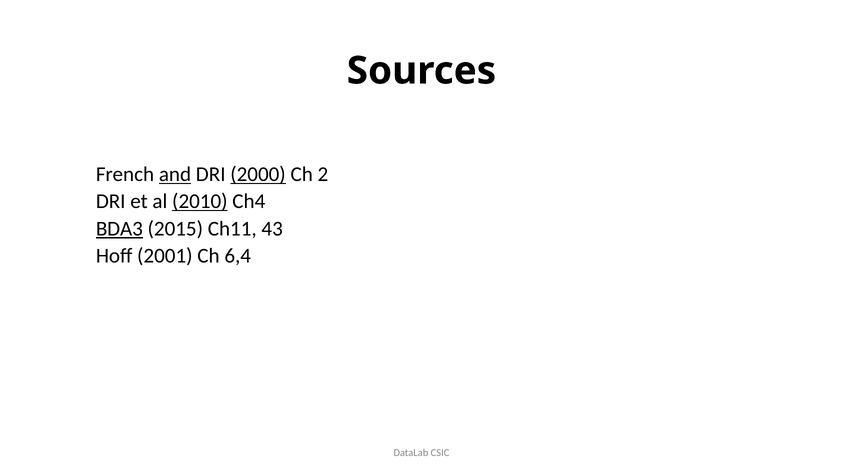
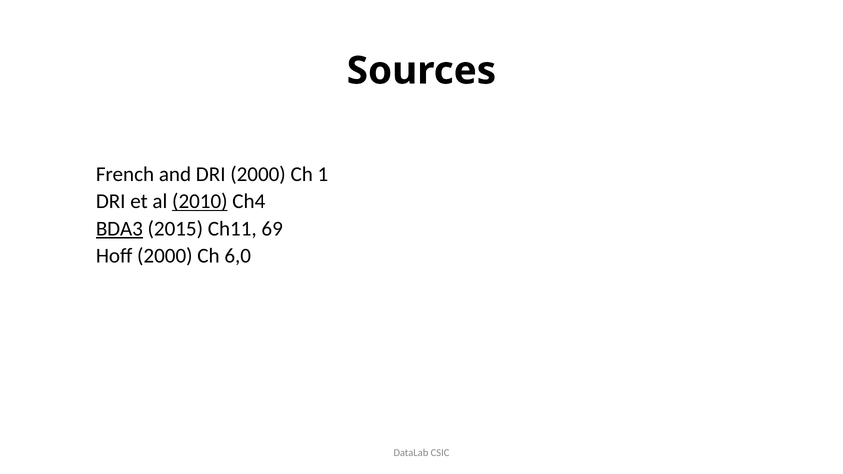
and underline: present -> none (175, 174)
2000 underline: present -> none (258, 174)
2: 2 -> 1 (323, 174)
43: 43 -> 69 (272, 229)
Hoff 2001: 2001 -> 2000 (165, 256)
6,4: 6,4 -> 6,0 (238, 256)
